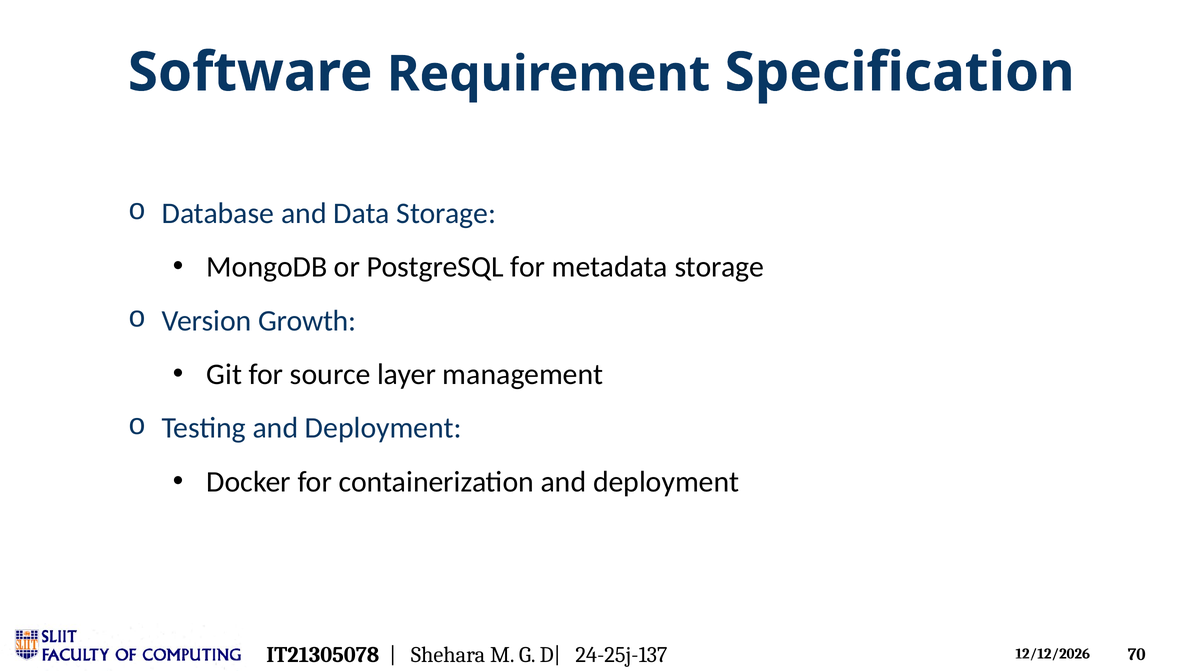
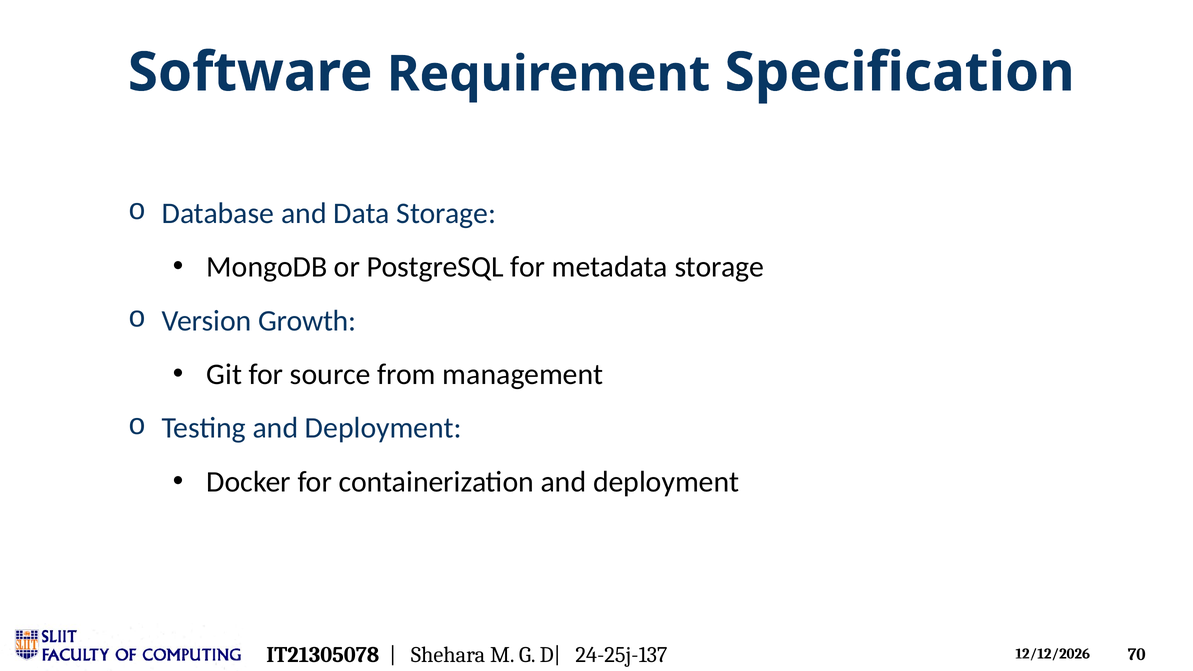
layer: layer -> from (406, 375)
